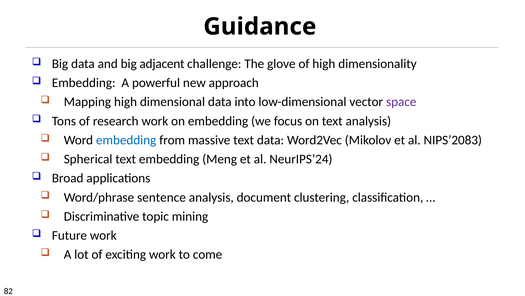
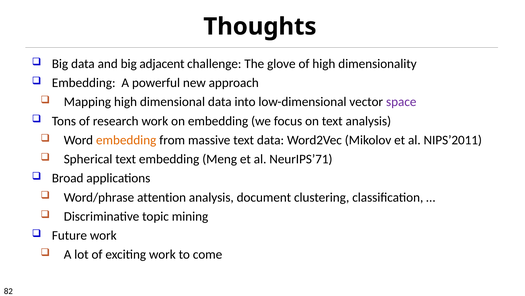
Guidance: Guidance -> Thoughts (260, 27)
embedding colour: blue -> orange (126, 140)
NIPS’2083: NIPS’2083 -> NIPS’2011 (453, 140)
NeurIPS’24: NeurIPS’24 -> NeurIPS’71 (301, 159)
sentence: sentence -> attention (162, 197)
